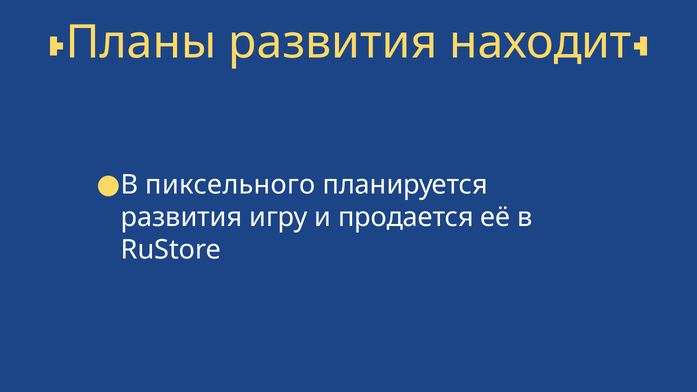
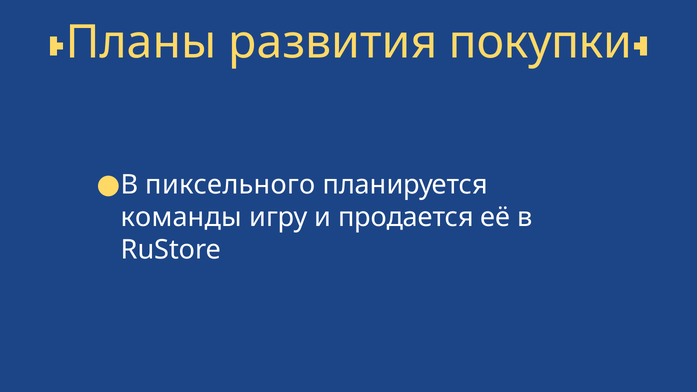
находит: находит -> покупки (540, 42)
развития: развития -> команды (181, 217)
